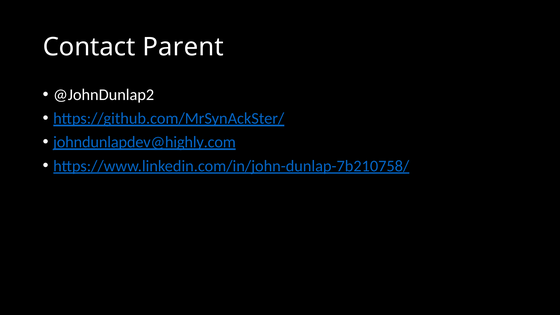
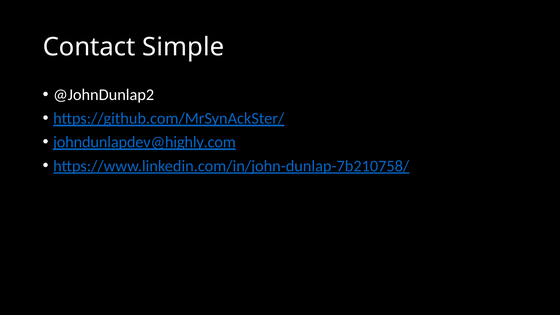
Parent: Parent -> Simple (183, 47)
